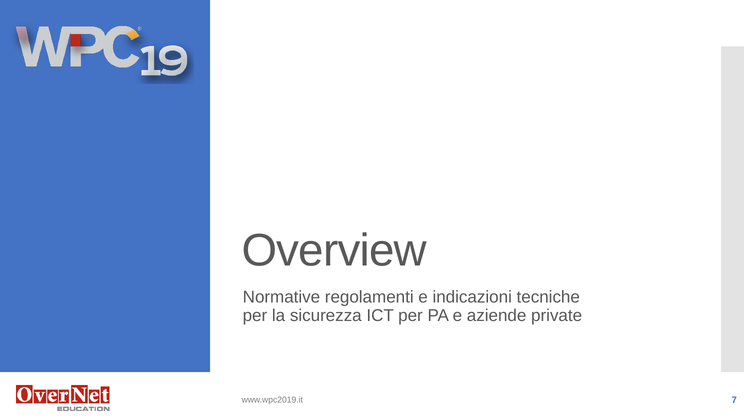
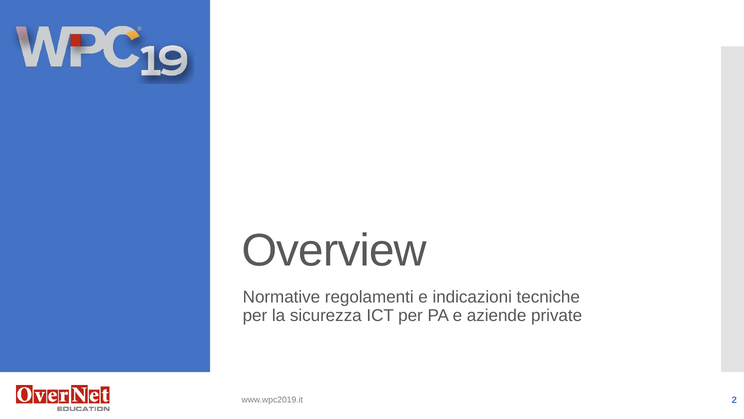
7: 7 -> 2 (734, 400)
